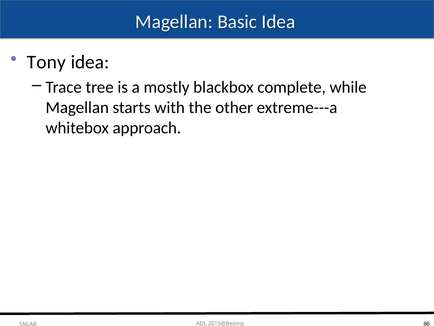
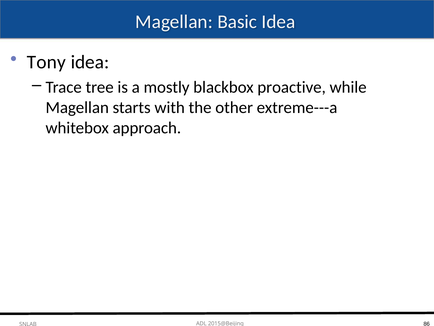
complete: complete -> proactive (292, 87)
